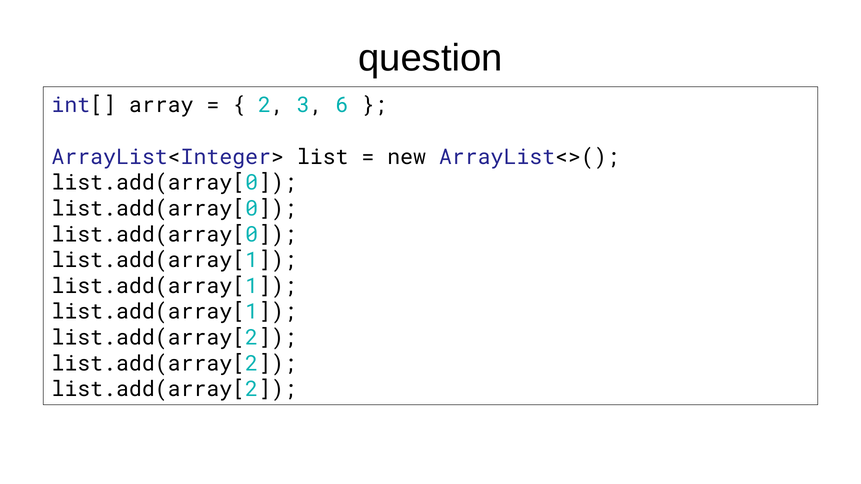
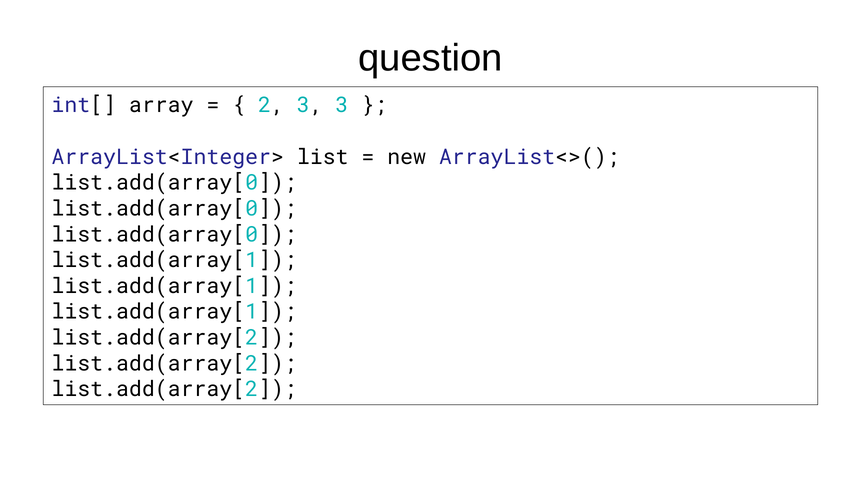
3 6: 6 -> 3 (342, 105)
